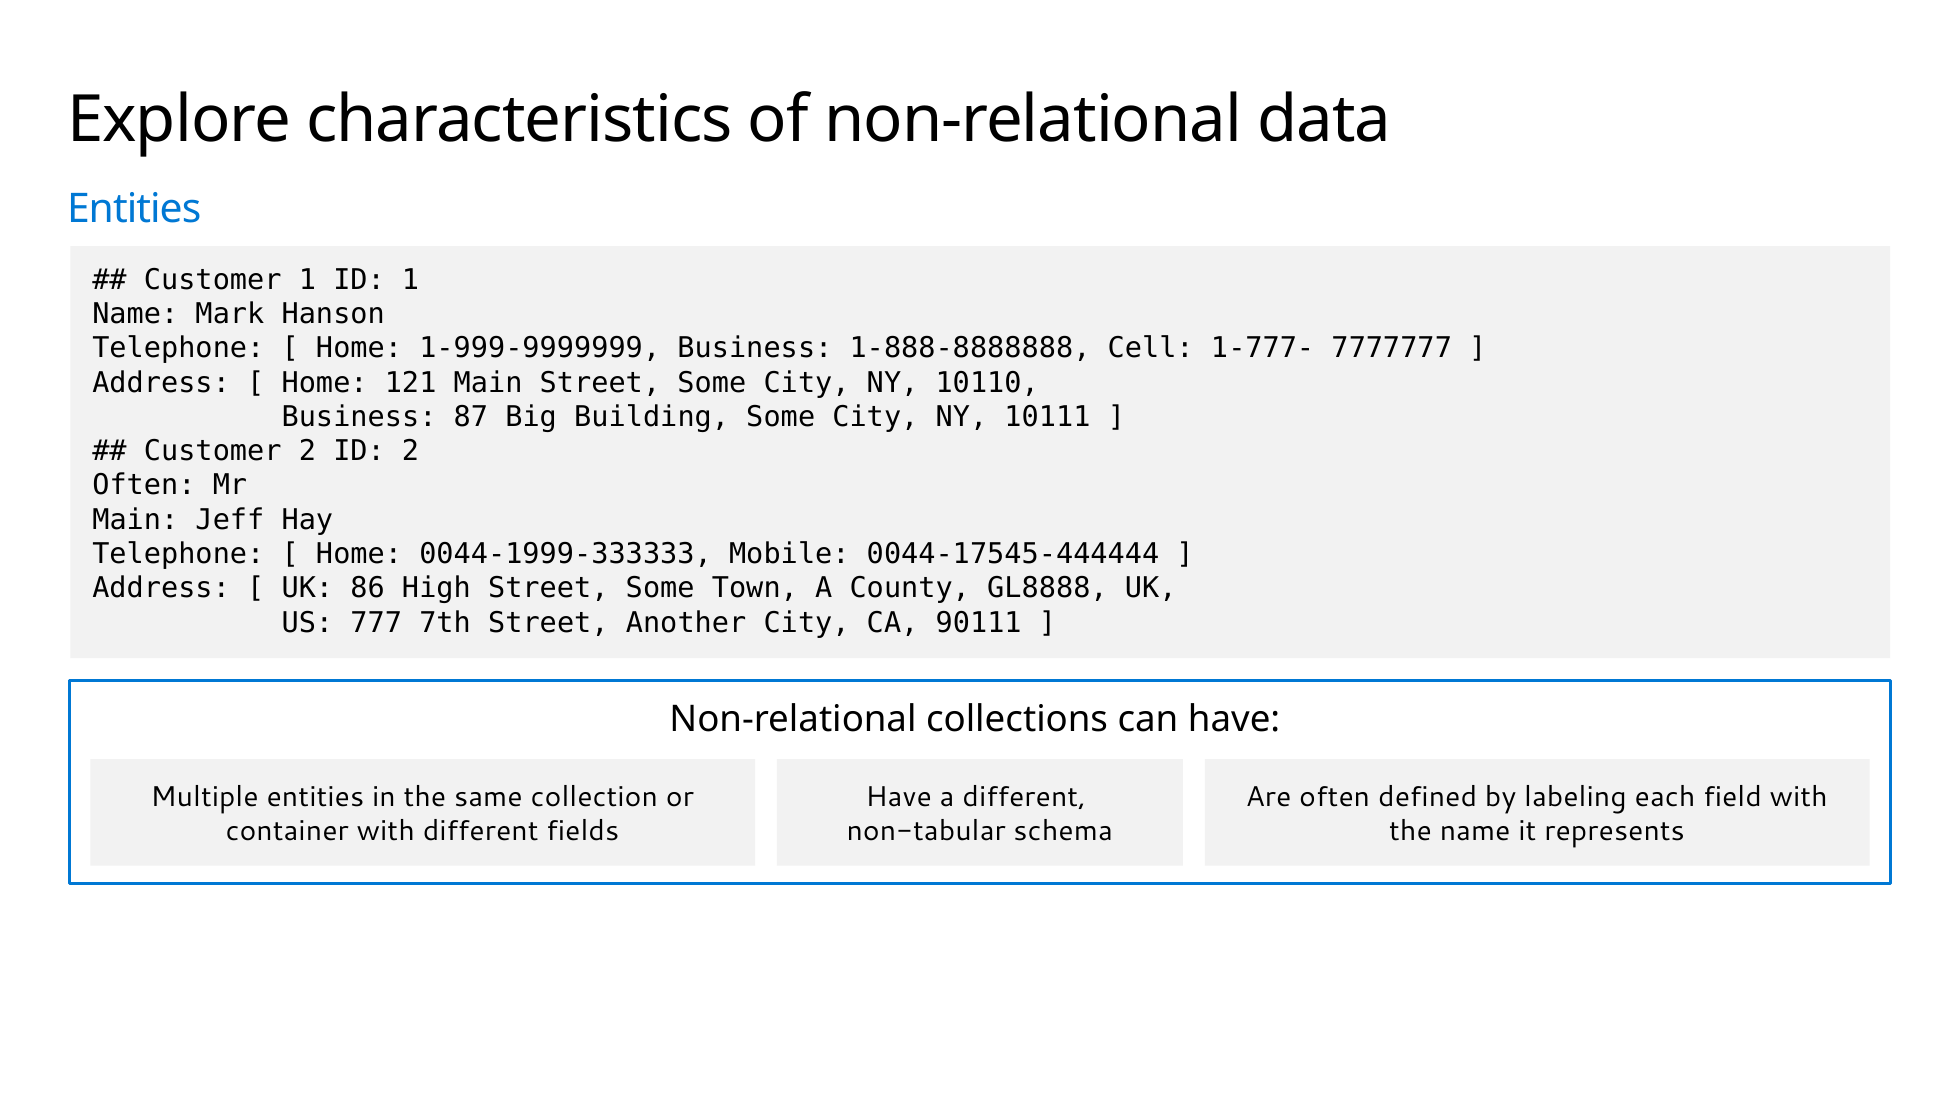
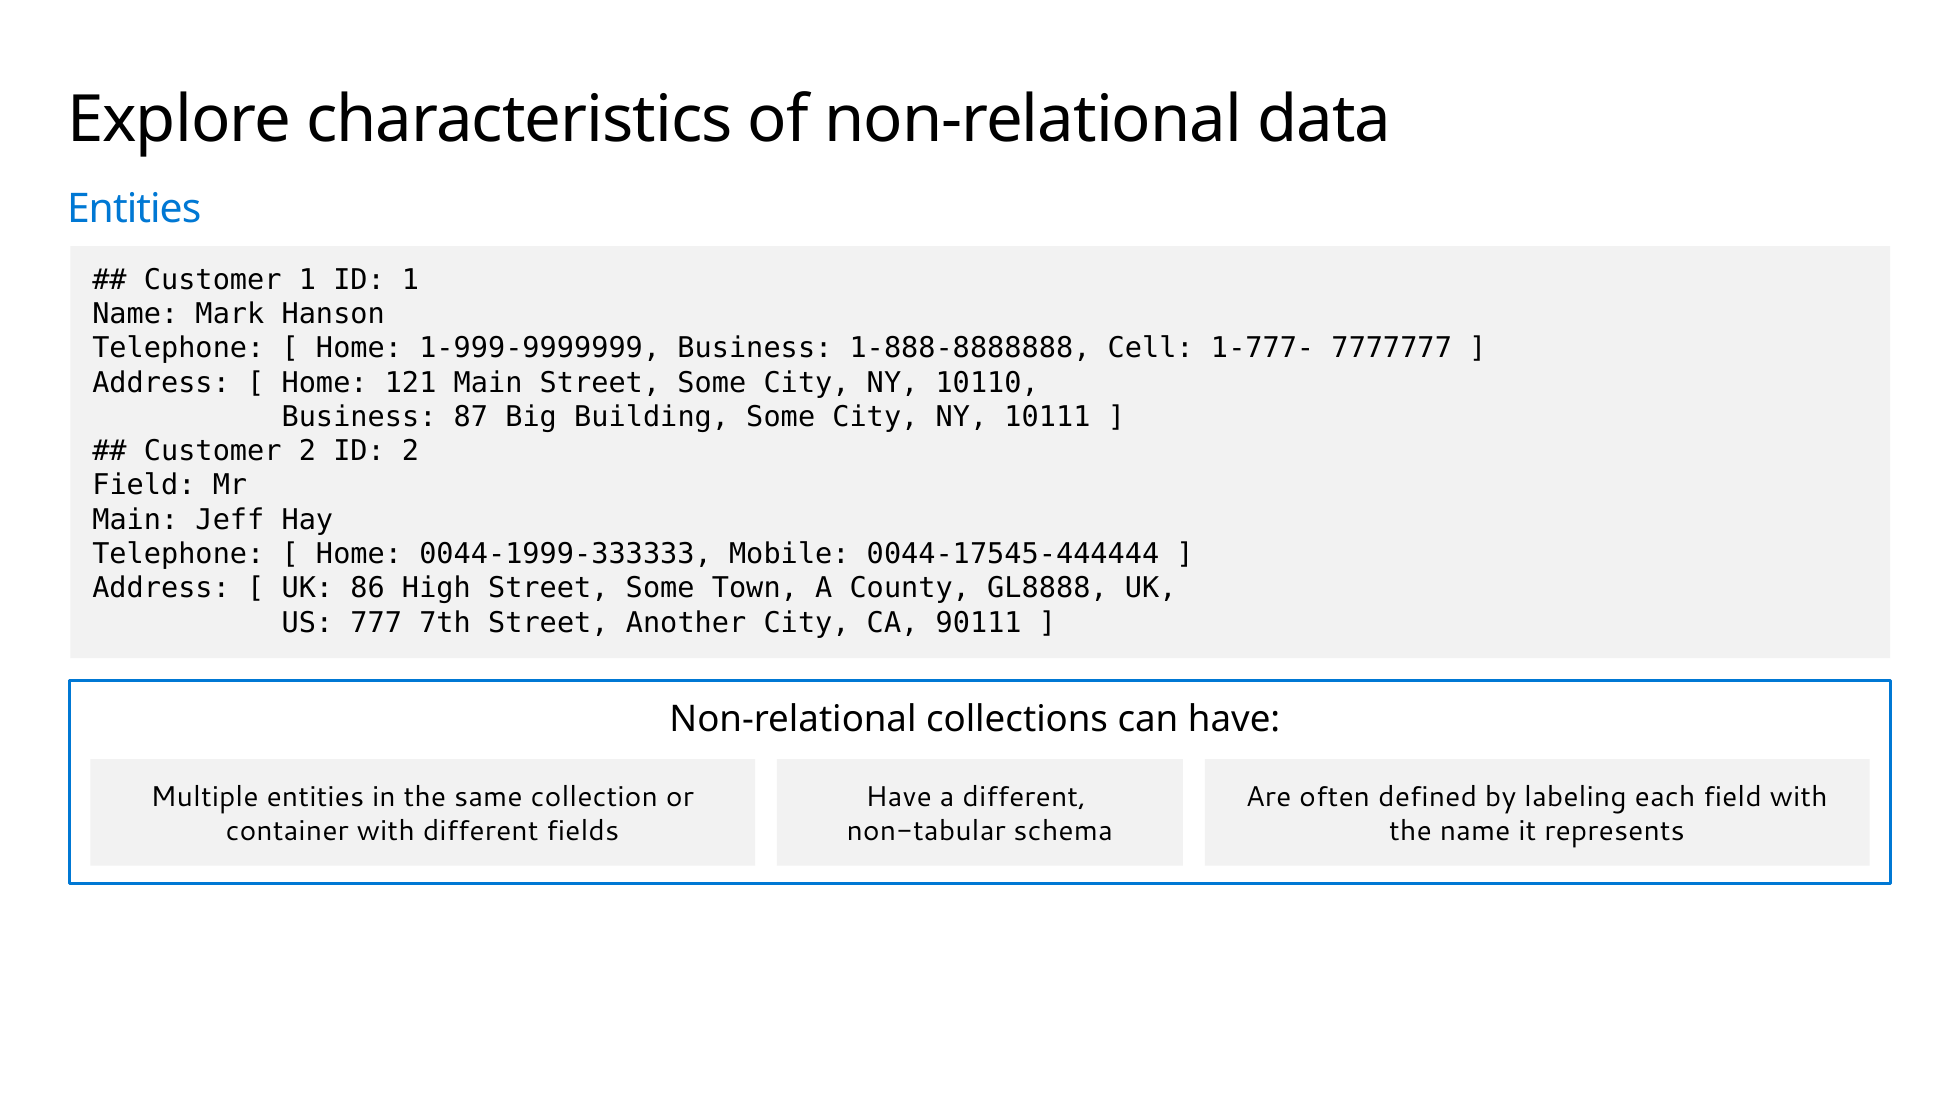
Often: Often -> Field (144, 485)
